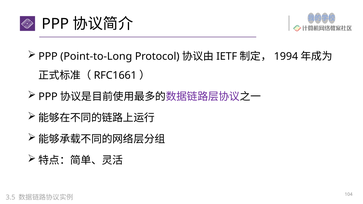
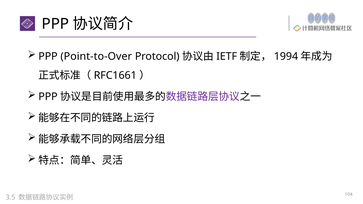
Point-to-Long: Point-to-Long -> Point-to-Over (96, 56)
